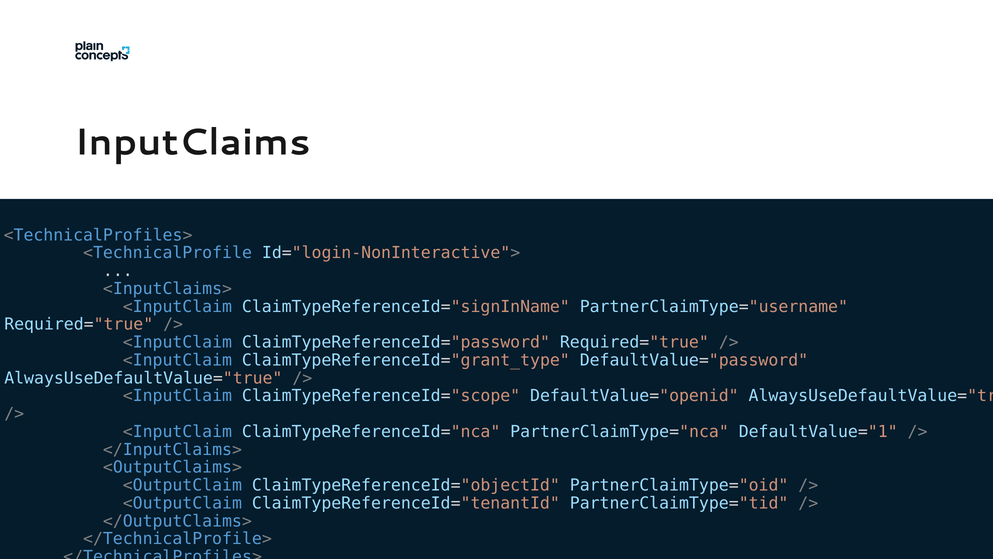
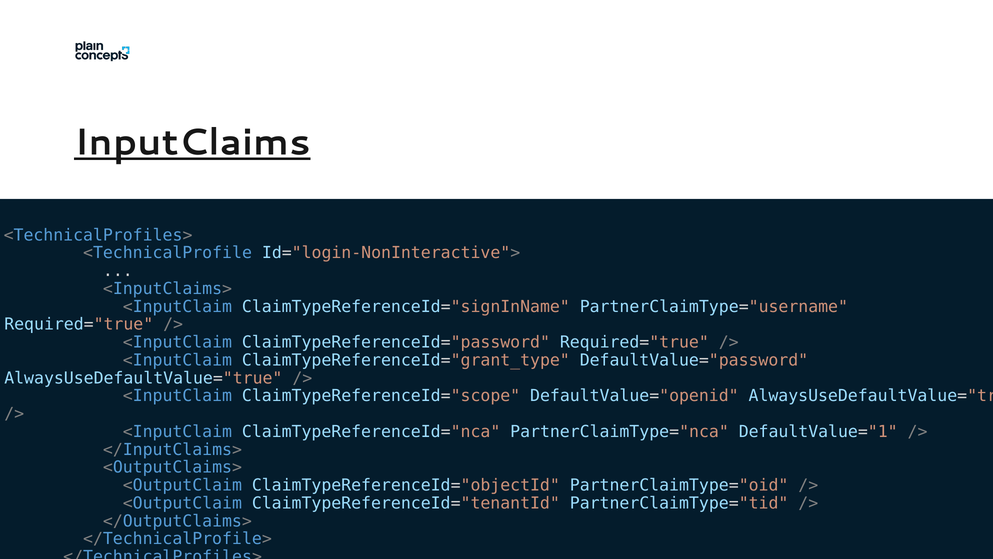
InputClaims underline: none -> present (192, 143)
